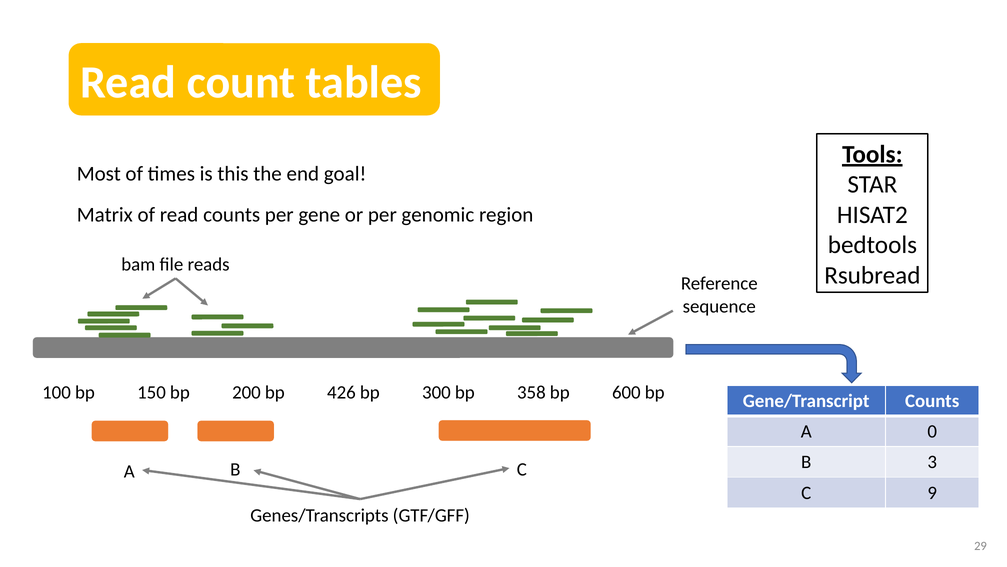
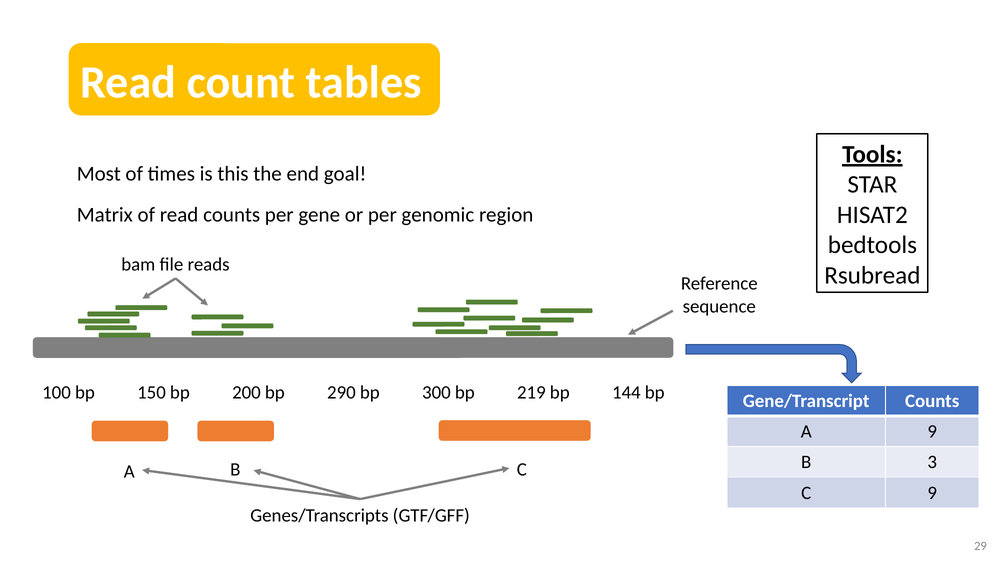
426: 426 -> 290 (341, 392)
358: 358 -> 219 (531, 392)
600: 600 -> 144 (626, 392)
A 0: 0 -> 9 (932, 431)
